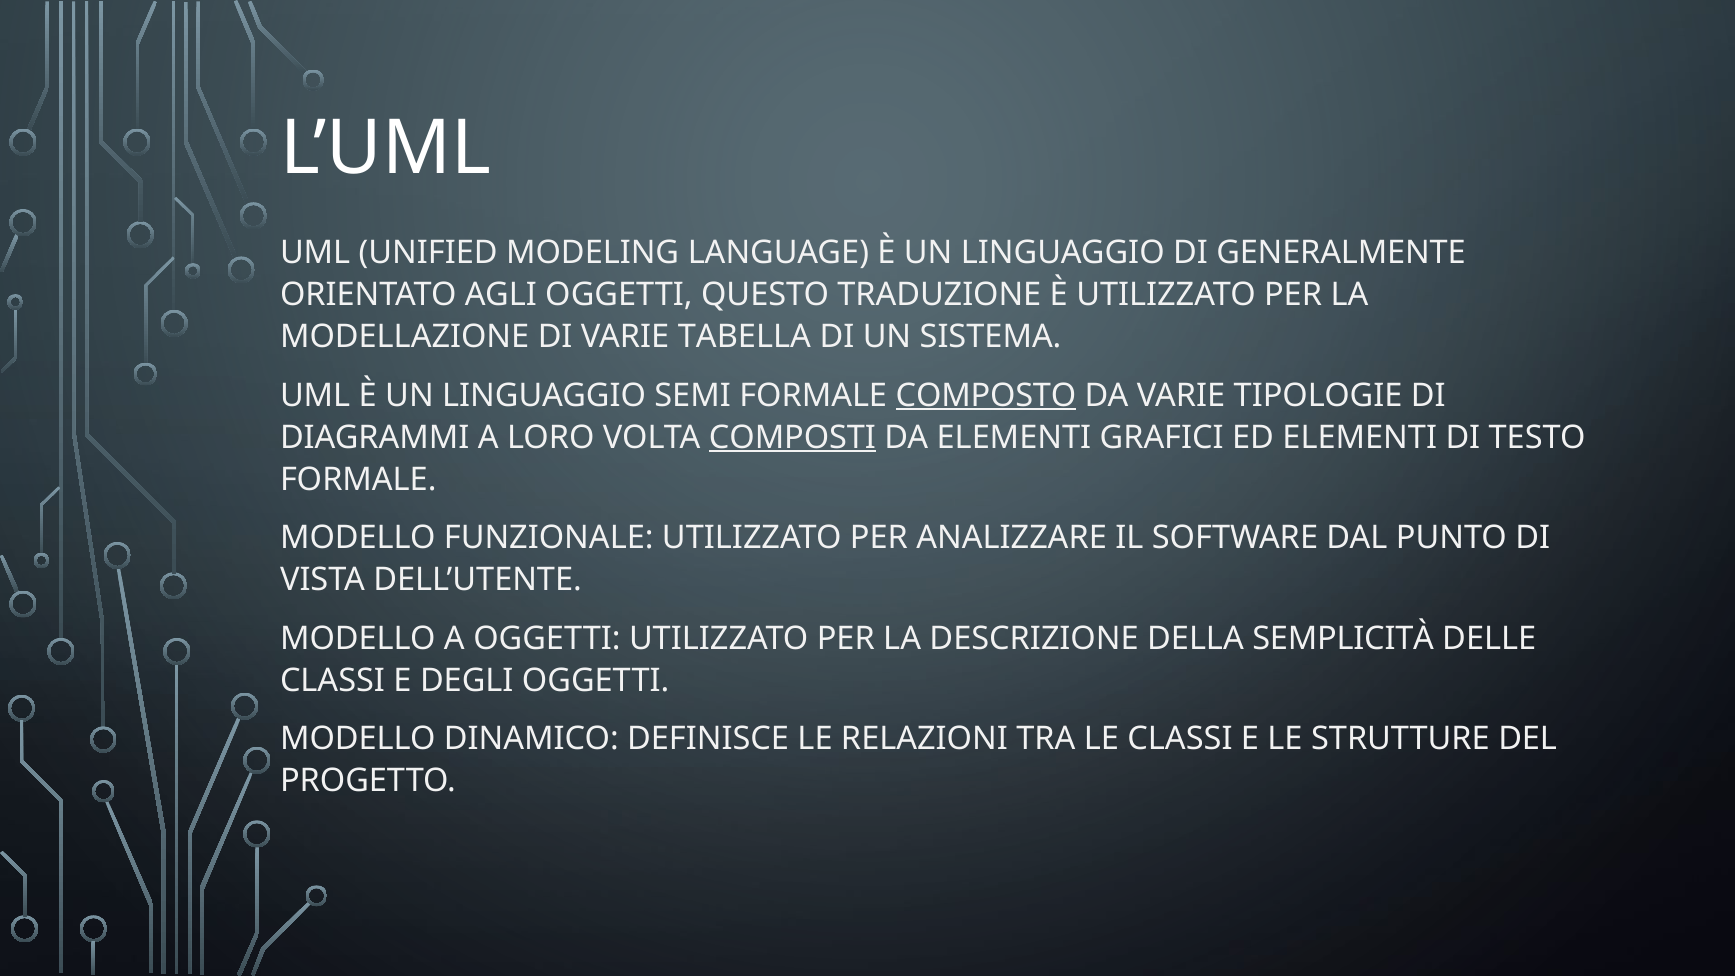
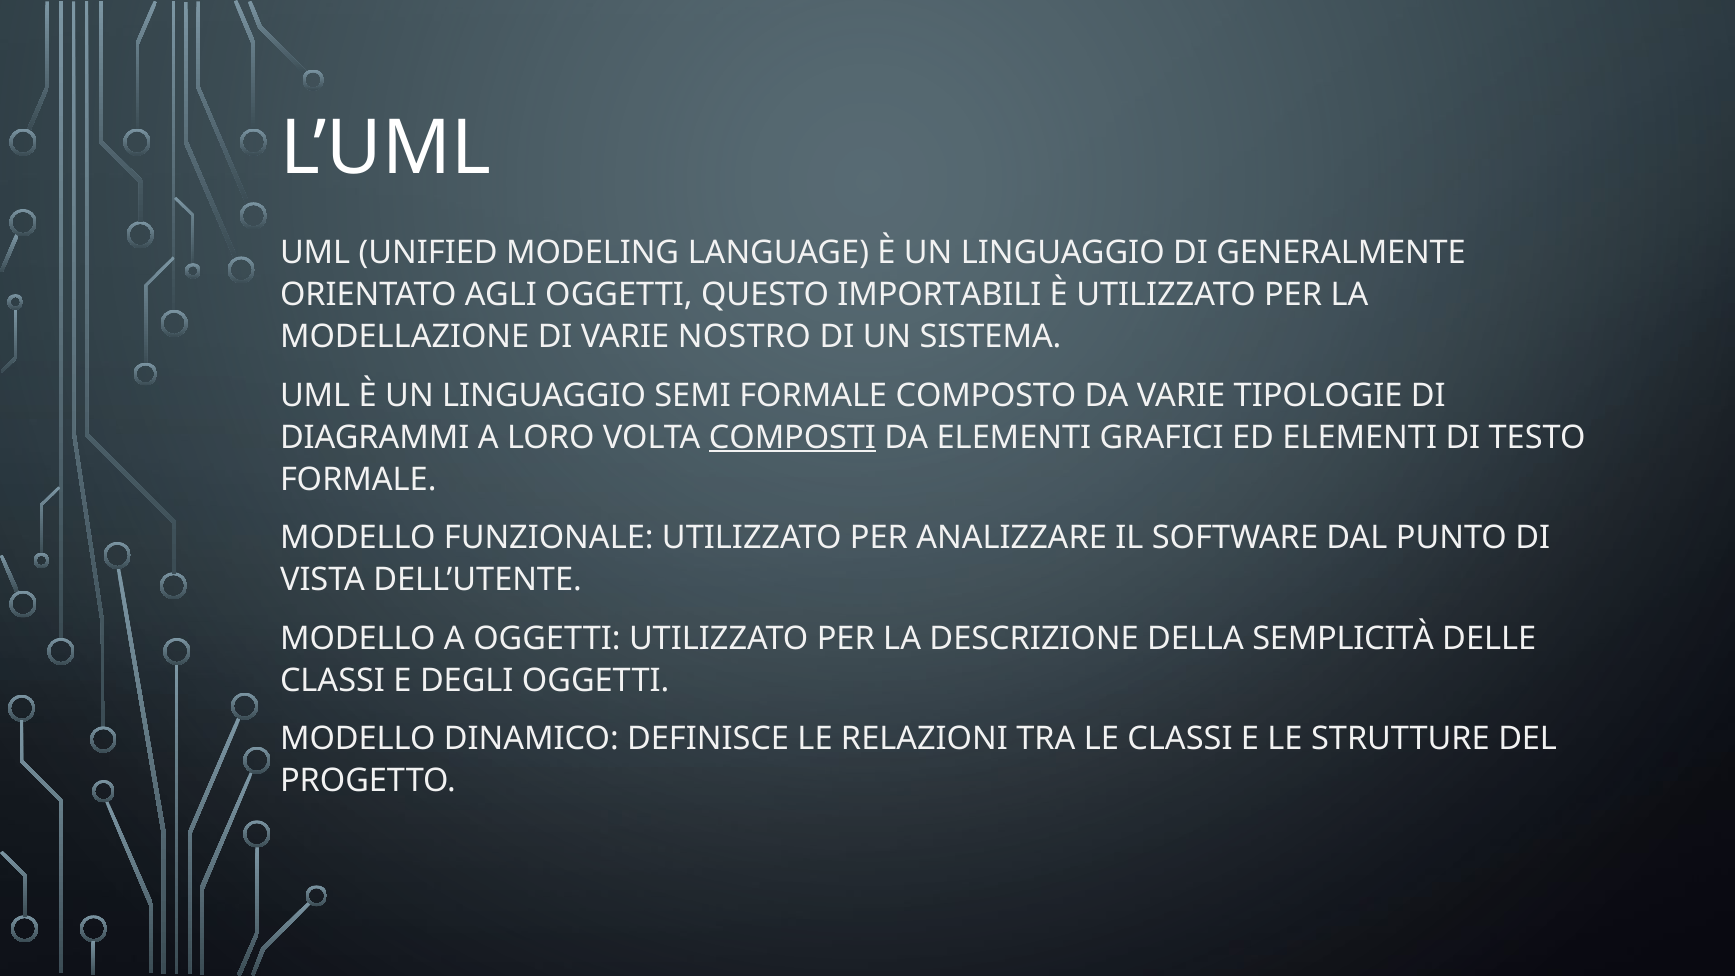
TRADUZIONE: TRADUZIONE -> IMPORTABILI (939, 295)
TABELLA: TABELLA -> NOSTRO (744, 337)
COMPOSTO underline: present -> none (986, 395)
